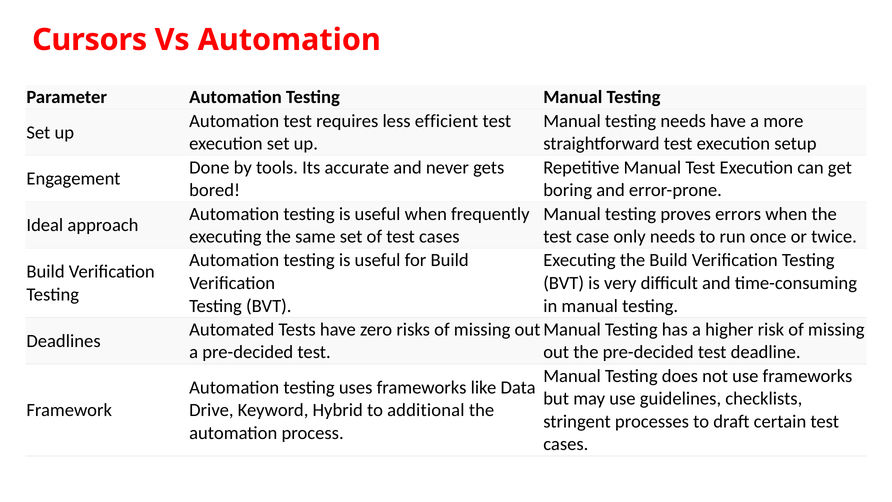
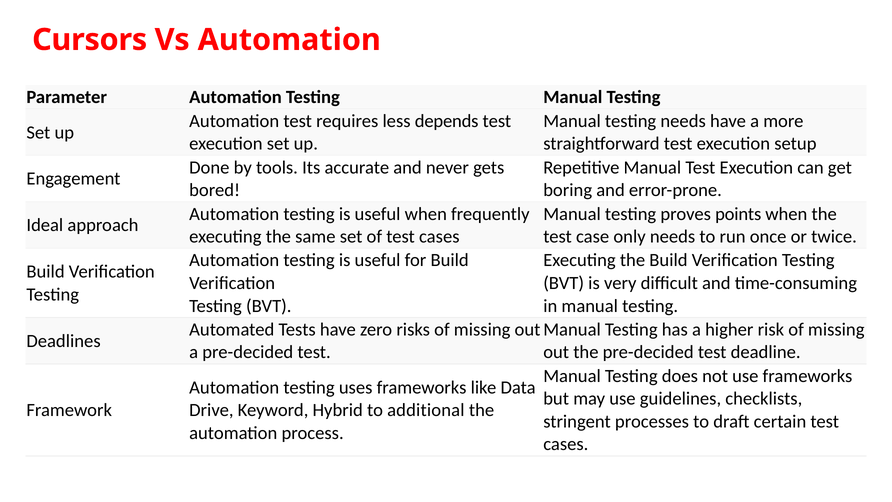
efficient: efficient -> depends (447, 121)
errors: errors -> points (738, 214)
